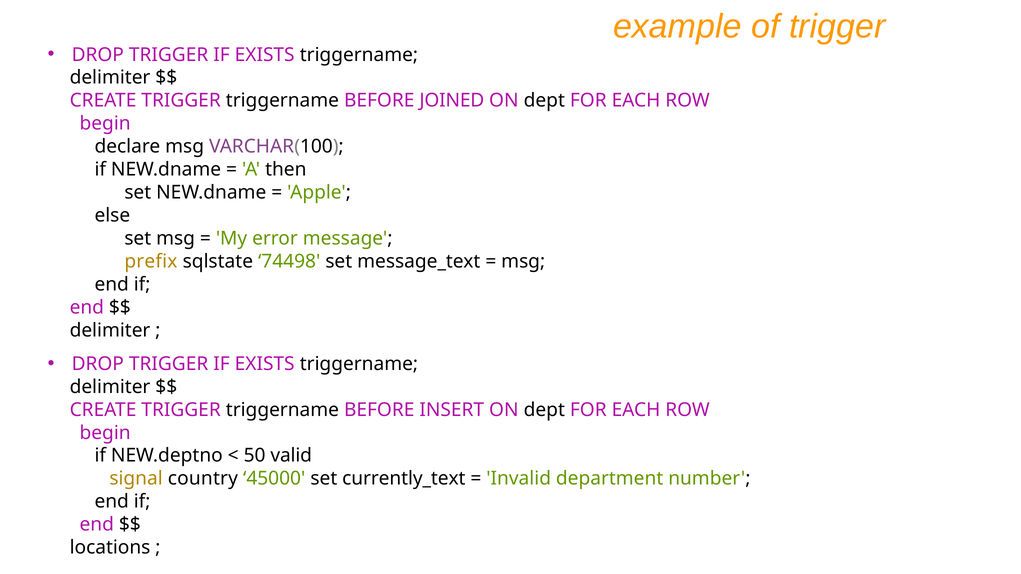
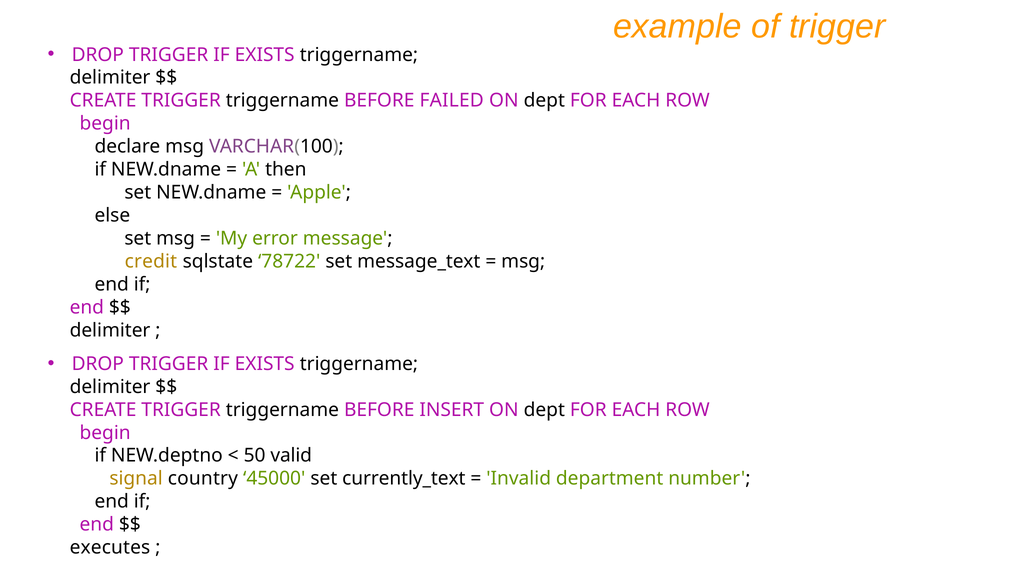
JOINED: JOINED -> FAILED (452, 101)
prefix: prefix -> credit (151, 261)
74498: 74498 -> 78722 (289, 261)
locations: locations -> executes (110, 548)
